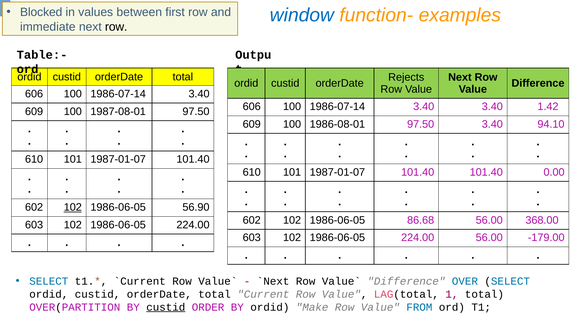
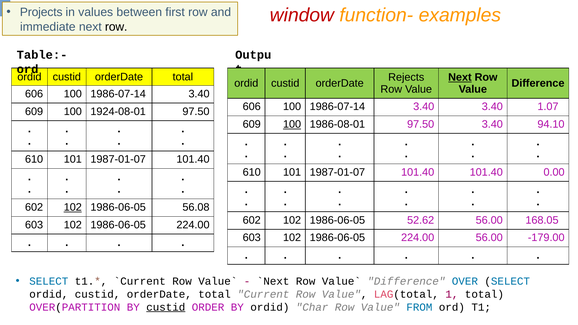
Blocked: Blocked -> Projects (41, 12)
window colour: blue -> red (302, 15)
Next underline: none -> present (460, 77)
1.42: 1.42 -> 1.07 (548, 107)
1987-08-01: 1987-08-01 -> 1924-08-01 (118, 112)
100 underline: none -> present (292, 124)
56.90: 56.90 -> 56.08 (196, 207)
86.68: 86.68 -> 52.62 (421, 220)
368.00: 368.00 -> 168.05 (542, 220)
Make: Make -> Char (312, 307)
